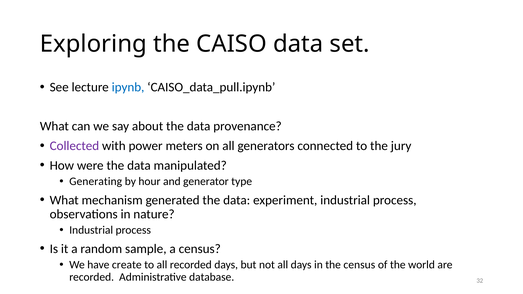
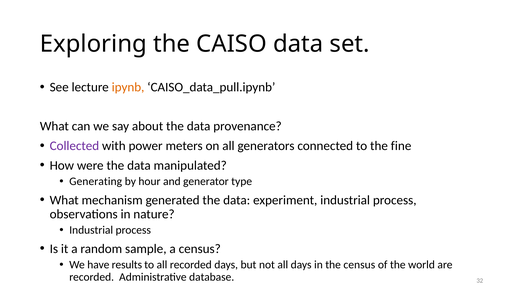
ipynb colour: blue -> orange (128, 87)
jury: jury -> fine (401, 146)
create: create -> results (127, 265)
